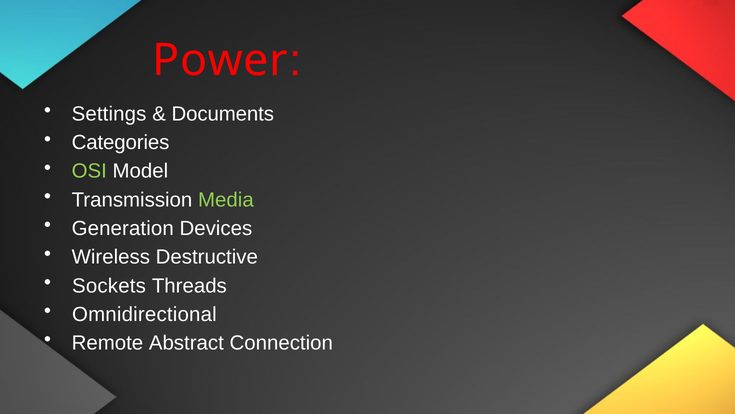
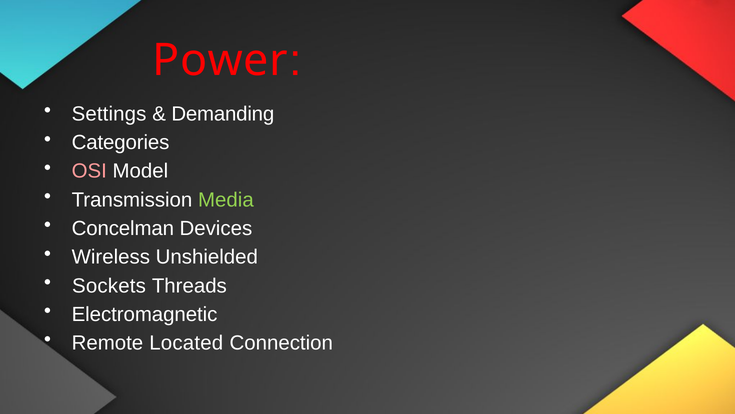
Documents: Documents -> Demanding (223, 114)
OSI colour: light green -> pink (89, 171)
Generation: Generation -> Concelman (123, 228)
Destructive: Destructive -> Unshielded (207, 257)
Omnidirectional: Omnidirectional -> Electromagnetic (145, 314)
Abstract: Abstract -> Located (186, 343)
